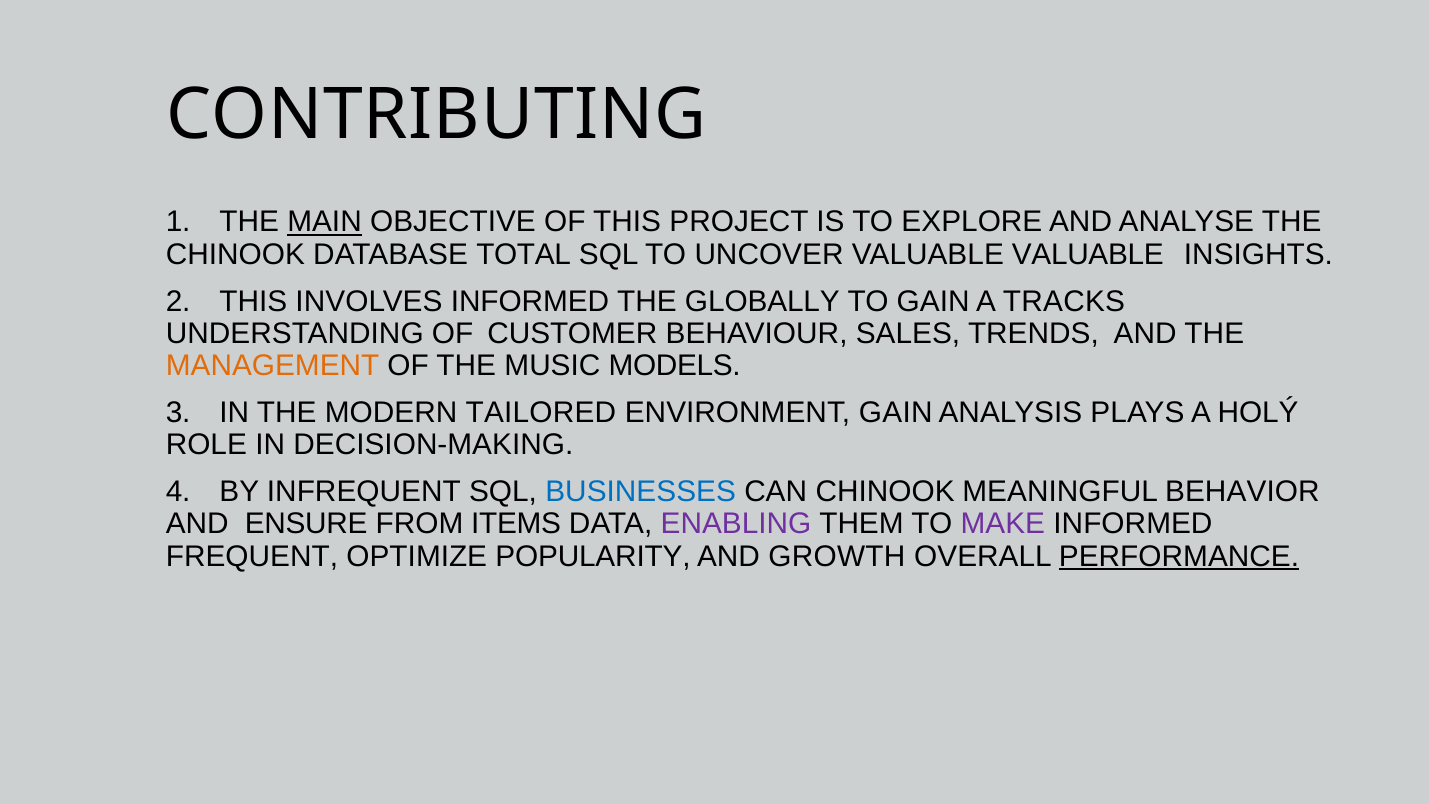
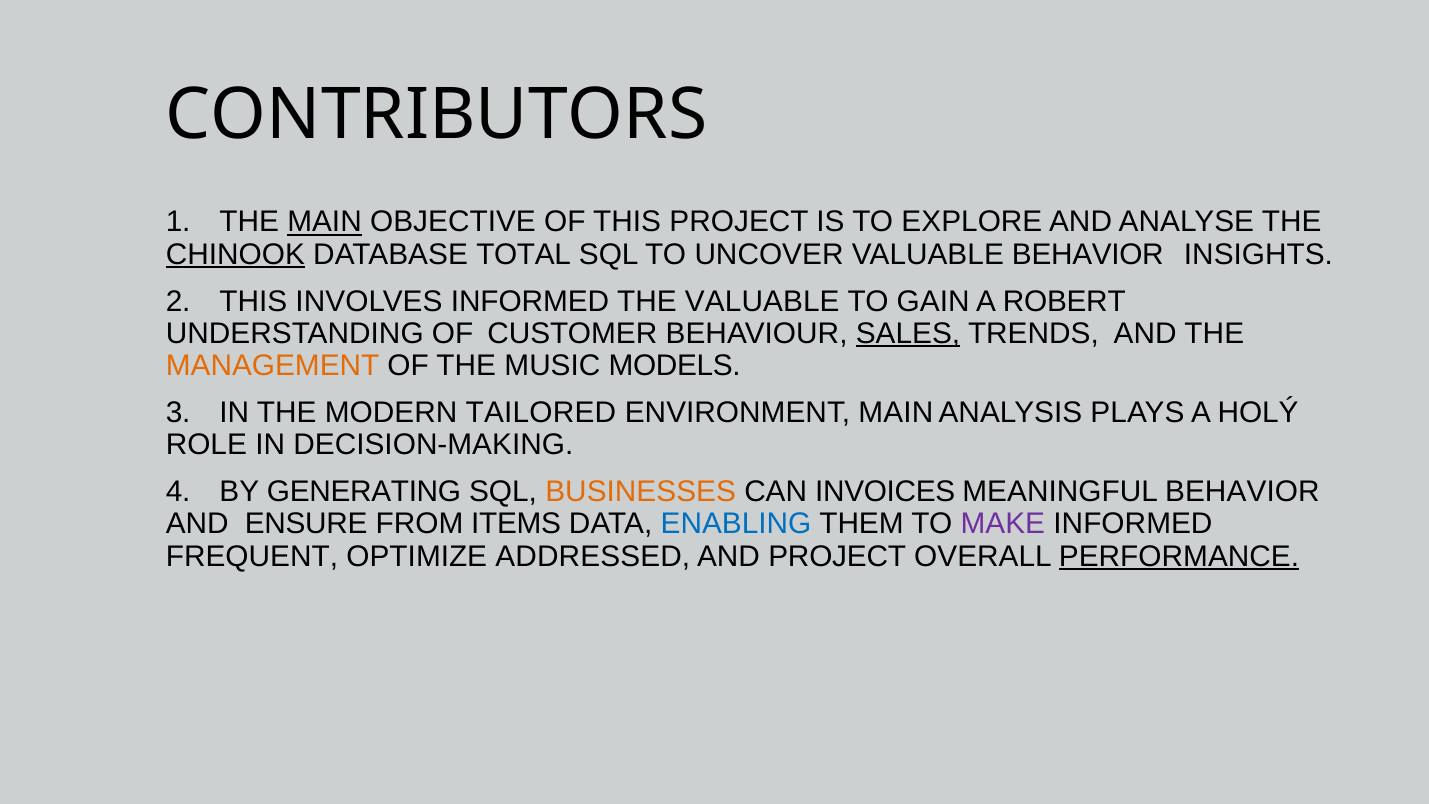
CONTRIBUTING: CONTRIBUTING -> CONTRIBUTORS (437, 115)
CHINOOK underline: none -> present (235, 254)
VALUABLE VALUABLE: VALUABLE -> BEHAVIOR (1088, 254)
THE GLOBALLY: GLOBALLY -> VALUABLE (762, 301)
TRACKS: TRACKS -> ROBERT (1064, 301)
SALES underline: none -> present (908, 333)
ENVIRONMENT GAIN: GAIN -> MAIN (896, 413)
INFREQUENT: INFREQUENT -> GENERATING (364, 492)
BUSINESSES colour: blue -> orange (641, 492)
CAN CHINOOK: CHINOOK -> INVOICES (885, 492)
ENABLING colour: purple -> blue (736, 524)
POPULARITY: POPULARITY -> ADDRESSED (593, 556)
AND GROWTH: GROWTH -> PROJECT (837, 556)
